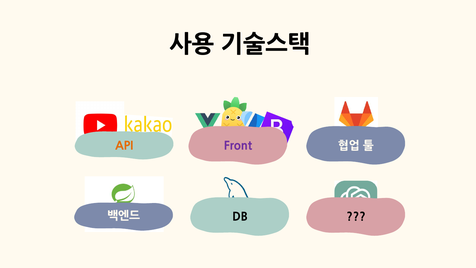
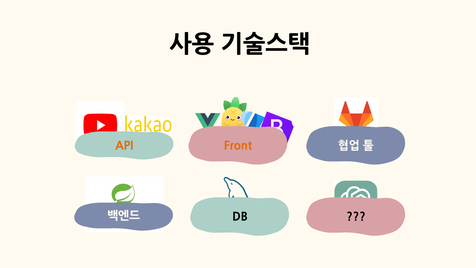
Front colour: purple -> orange (238, 146)
